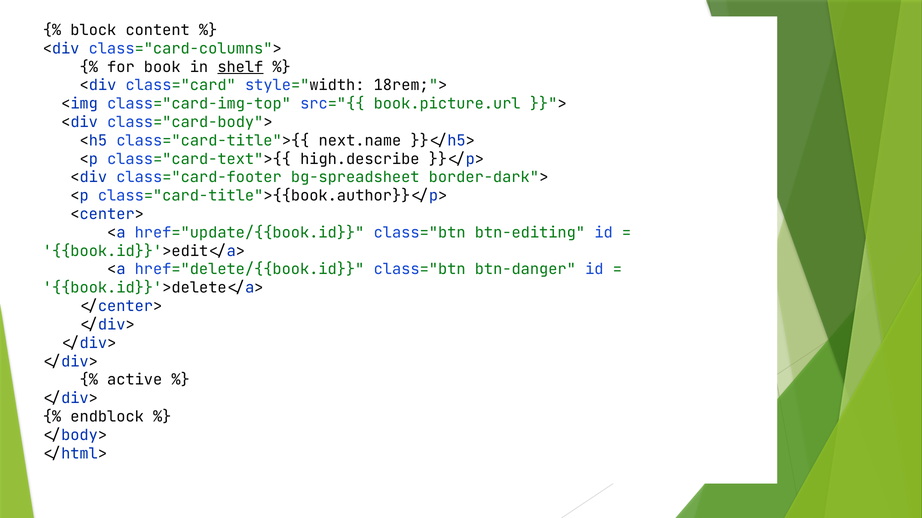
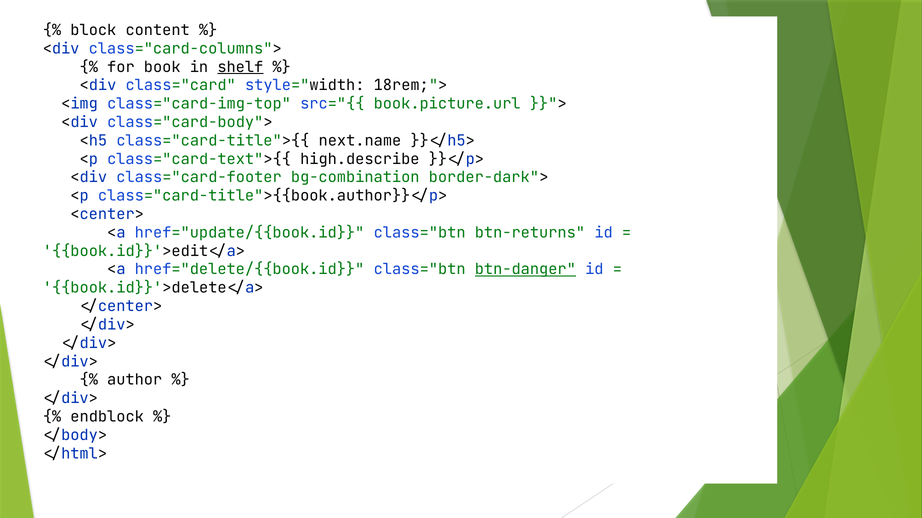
bg-spreadsheet: bg-spreadsheet -> bg-combination (355, 178)
btn-editing: btn-editing -> btn-returns (530, 233)
btn-danger underline: none -> present (525, 270)
active: active -> author (135, 380)
